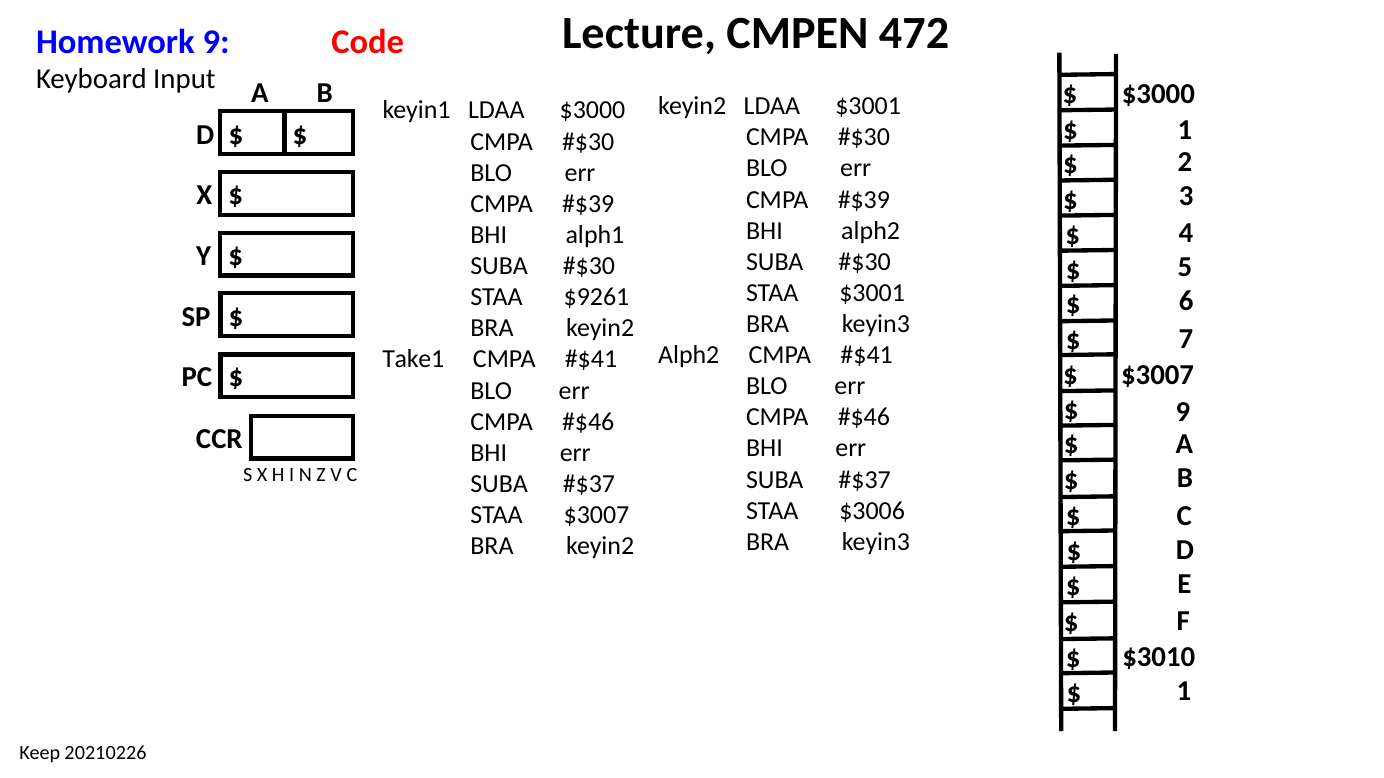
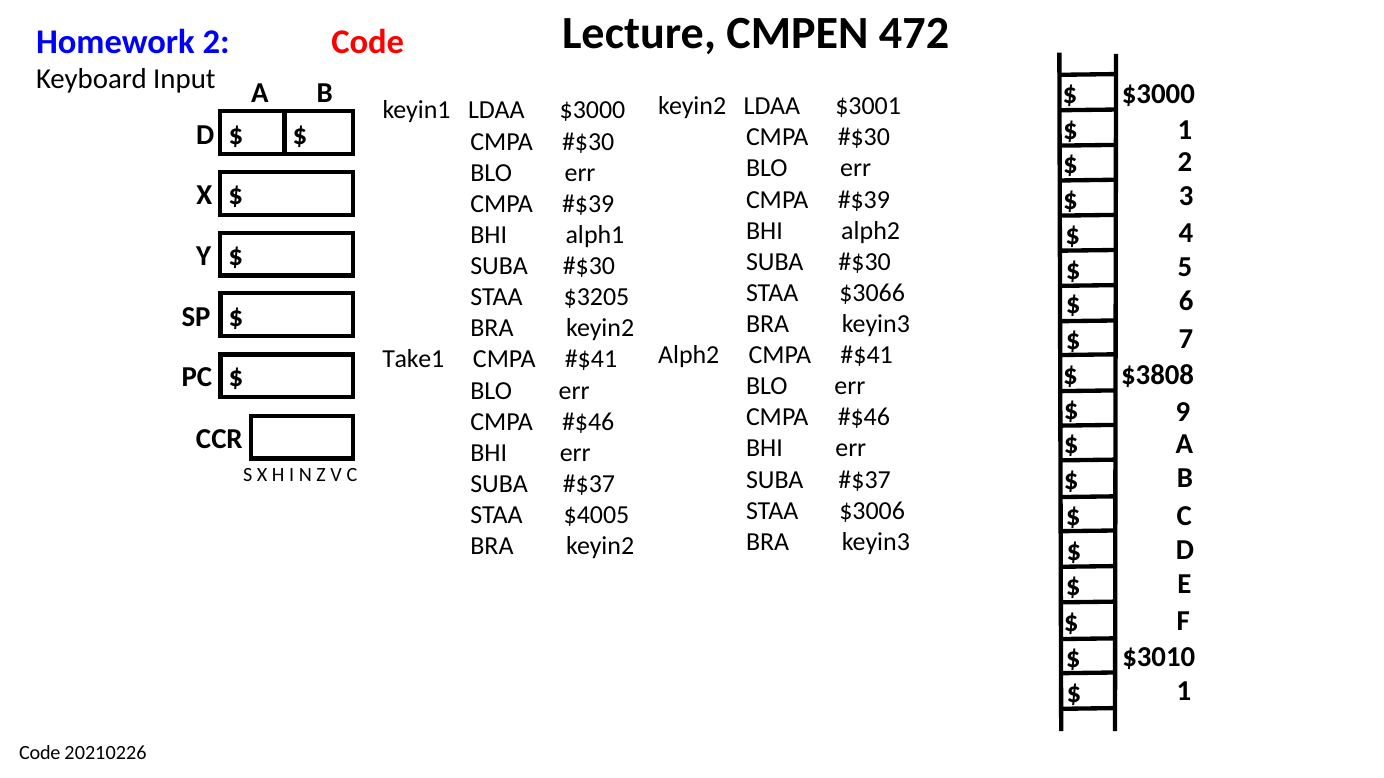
Homework 9: 9 -> 2 (216, 42)
STAA $3001: $3001 -> $3066 (872, 293)
$9261: $9261 -> $3205 (596, 297)
$3007: $3007 -> $3808 (1158, 375)
STAA $3007: $3007 -> $4005 (596, 515)
Keep: Keep -> Code (40, 753)
